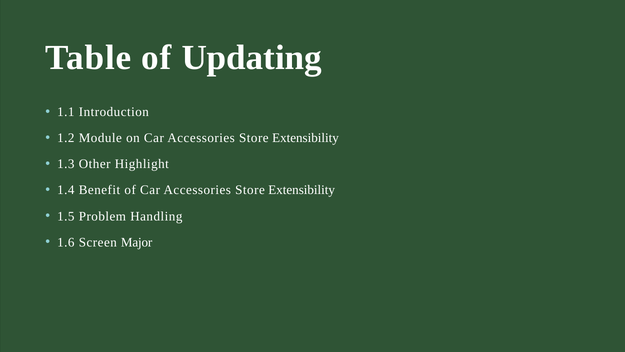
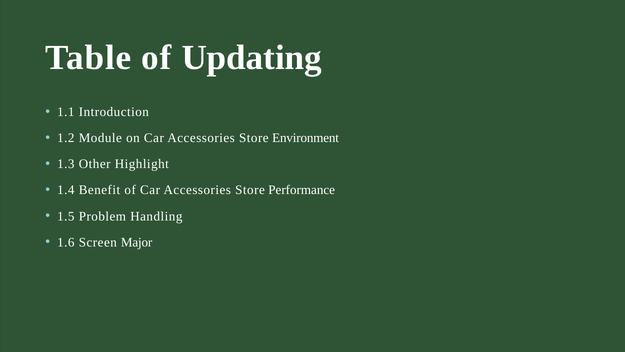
Extensibility: Extensibility -> Environment (306, 138)
Extensibility: Extensibility -> Performance (302, 190)
